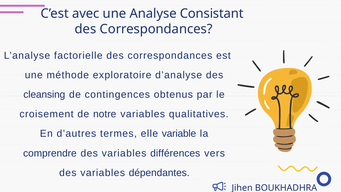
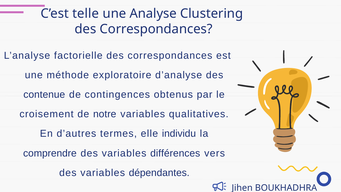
avec: avec -> telle (86, 14)
Consistant: Consistant -> Clustering (212, 14)
cleansing: cleansing -> contenue (44, 94)
variable: variable -> individu (179, 134)
